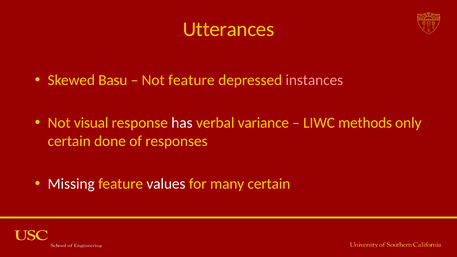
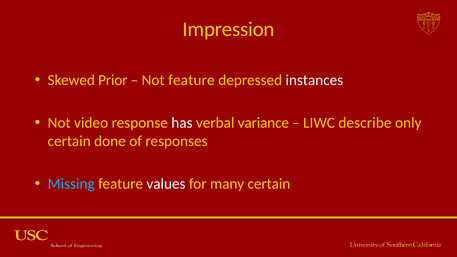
Utterances: Utterances -> Impression (229, 29)
Basu: Basu -> Prior (113, 80)
instances colour: pink -> white (314, 80)
visual: visual -> video (91, 123)
methods: methods -> describe (365, 123)
Missing colour: white -> light blue (71, 184)
